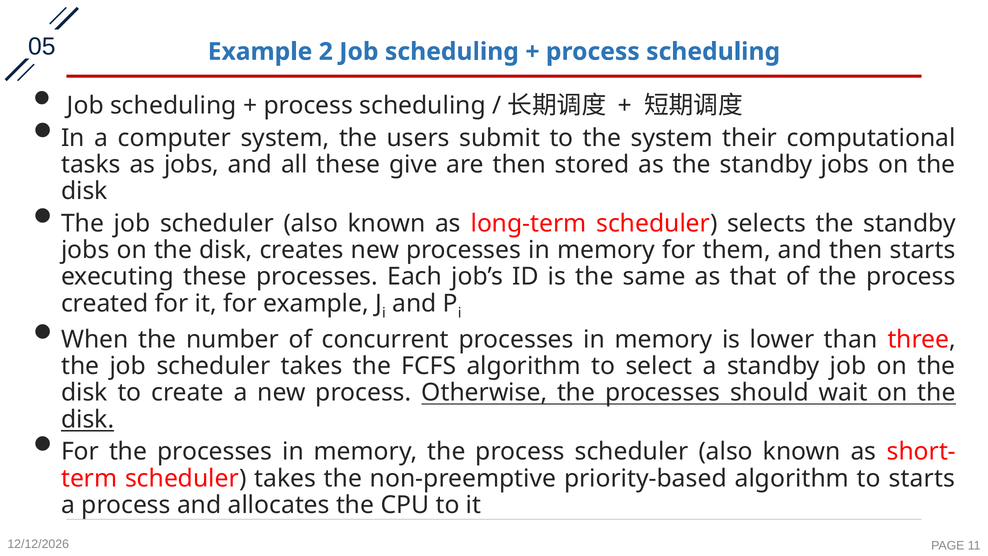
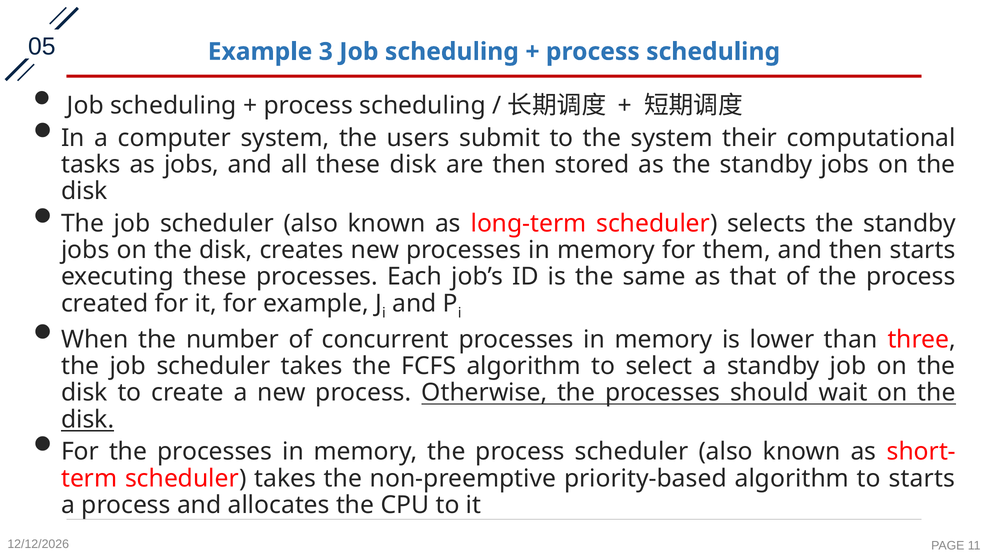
2: 2 -> 3 (326, 52)
these give: give -> disk (413, 164)
